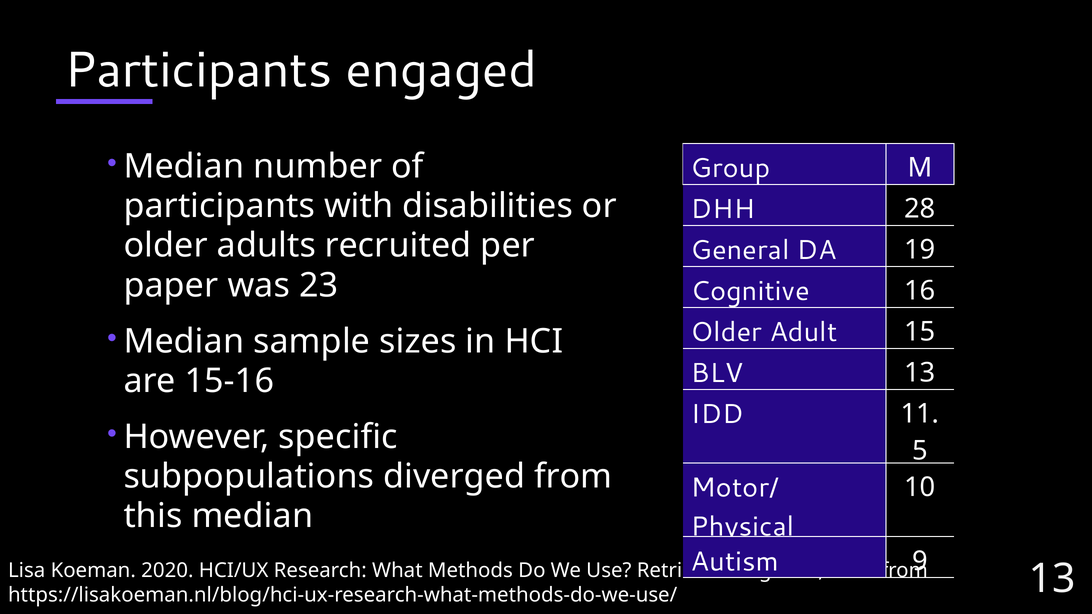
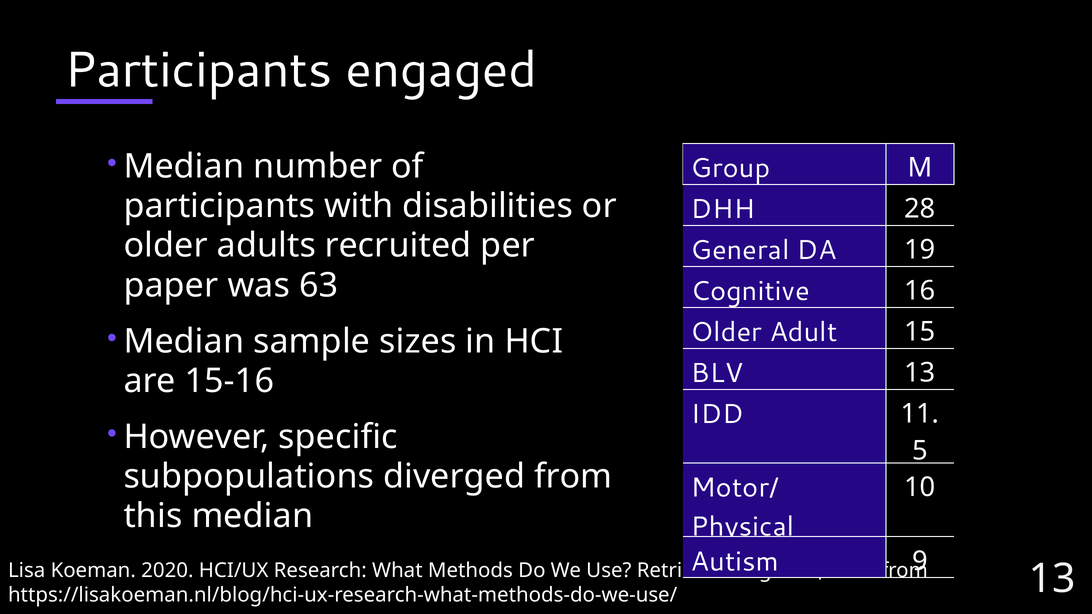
23: 23 -> 63 (319, 285)
